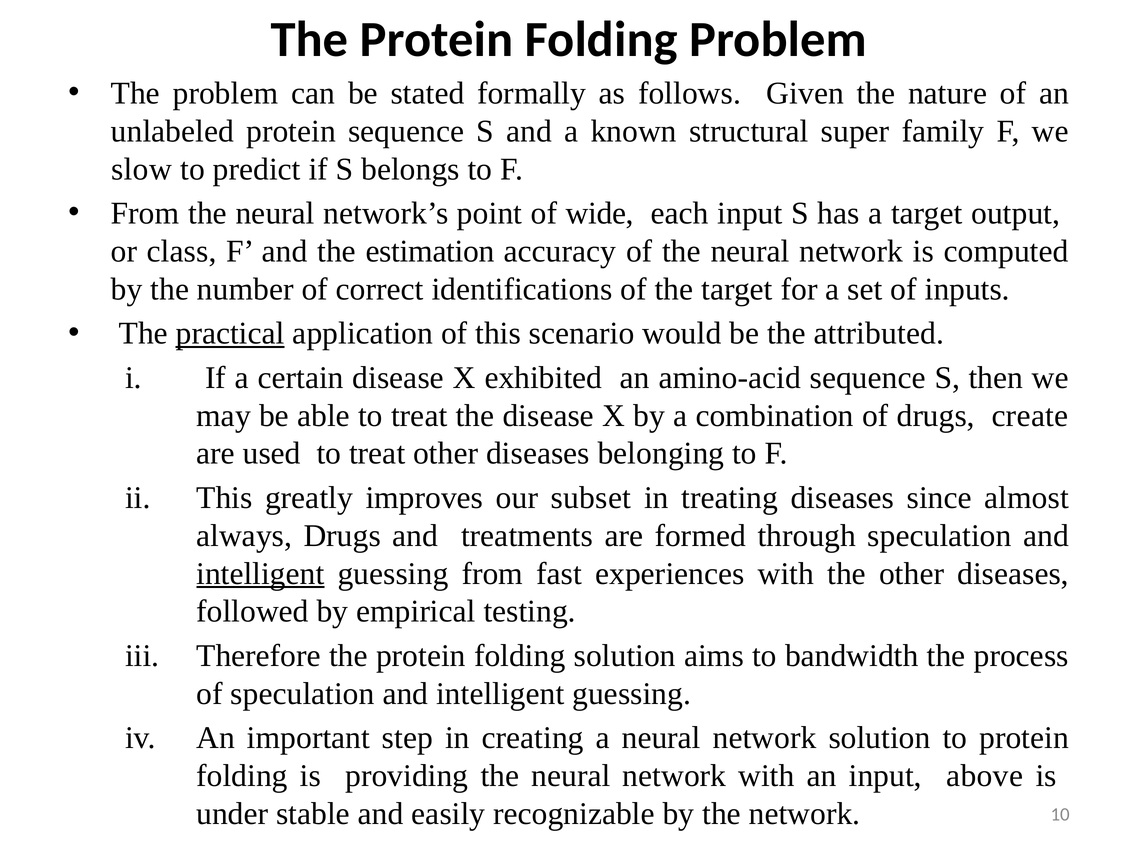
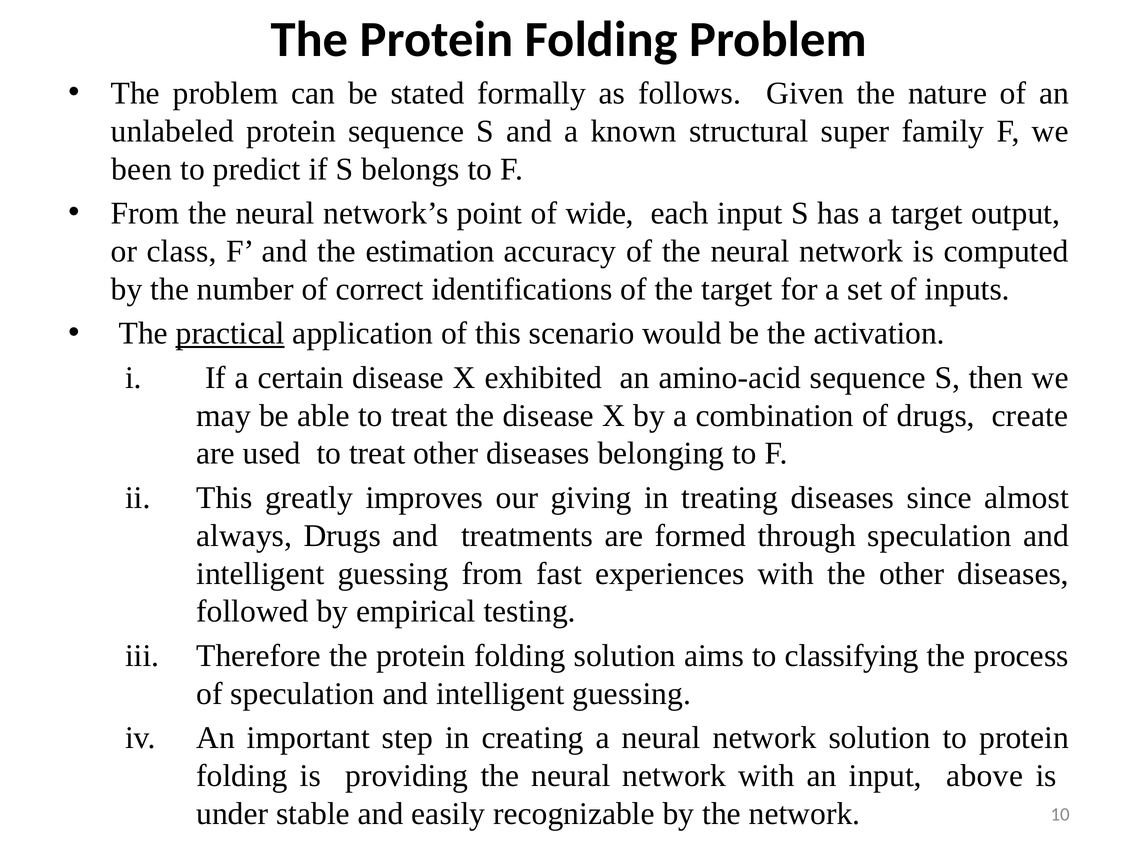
slow: slow -> been (142, 169)
attributed: attributed -> activation (879, 334)
subset: subset -> giving (591, 498)
intelligent underline: present -> none (260, 574)
bandwidth: bandwidth -> classifying (852, 656)
